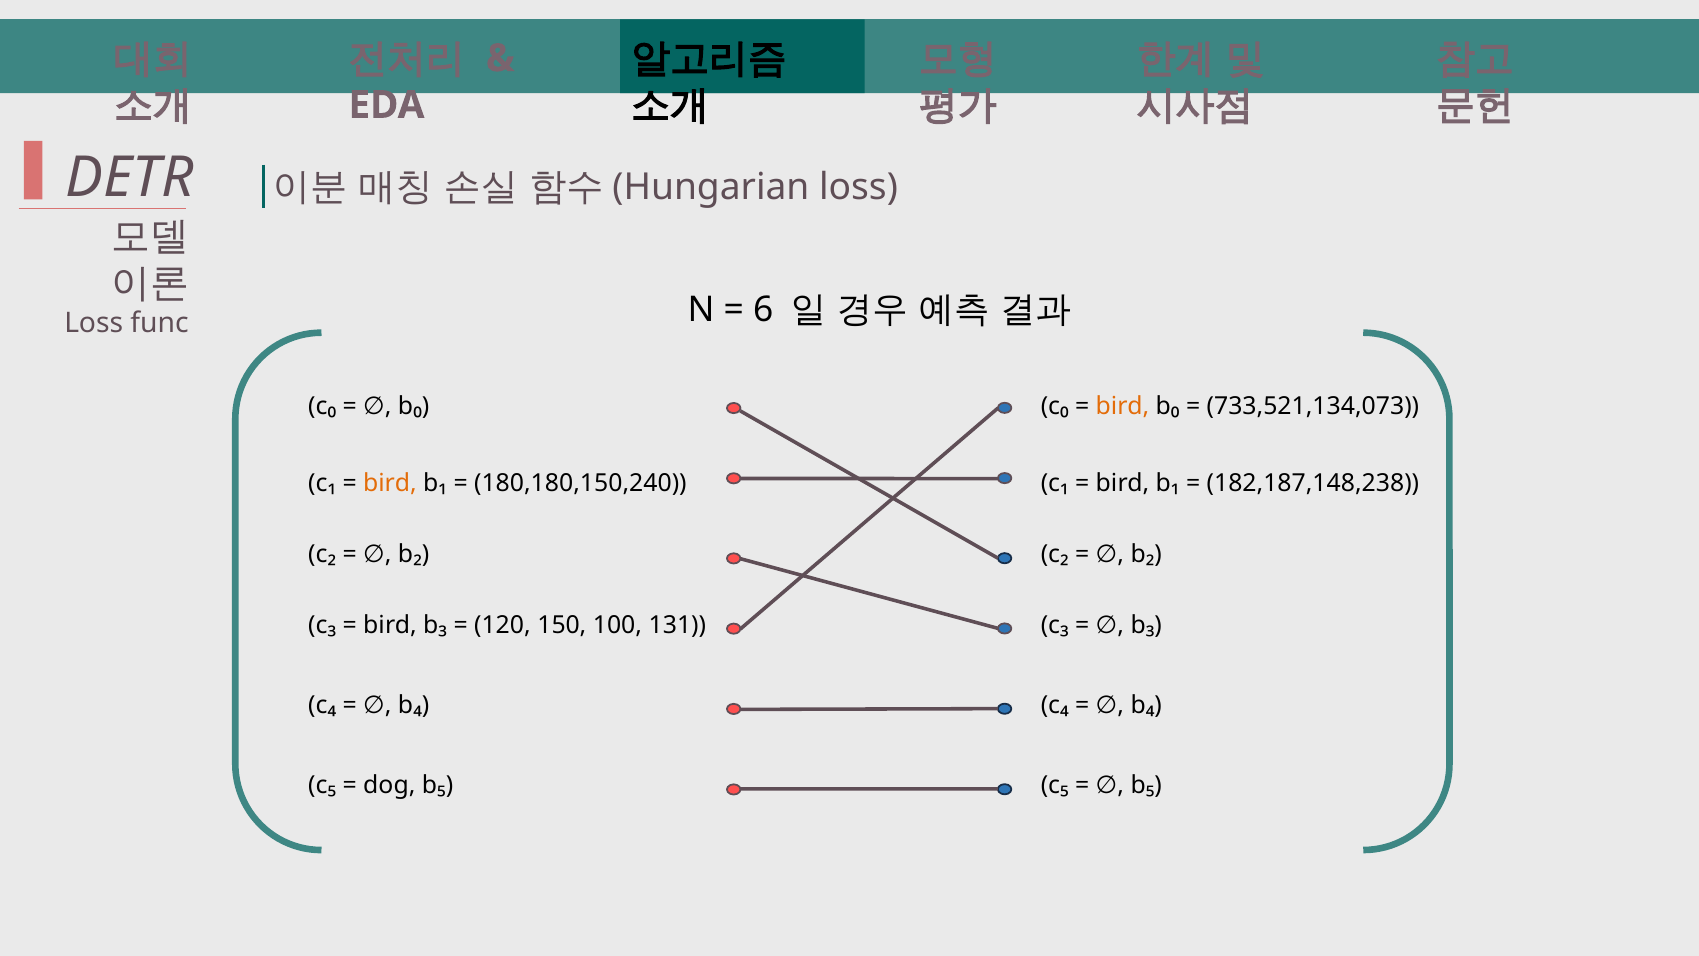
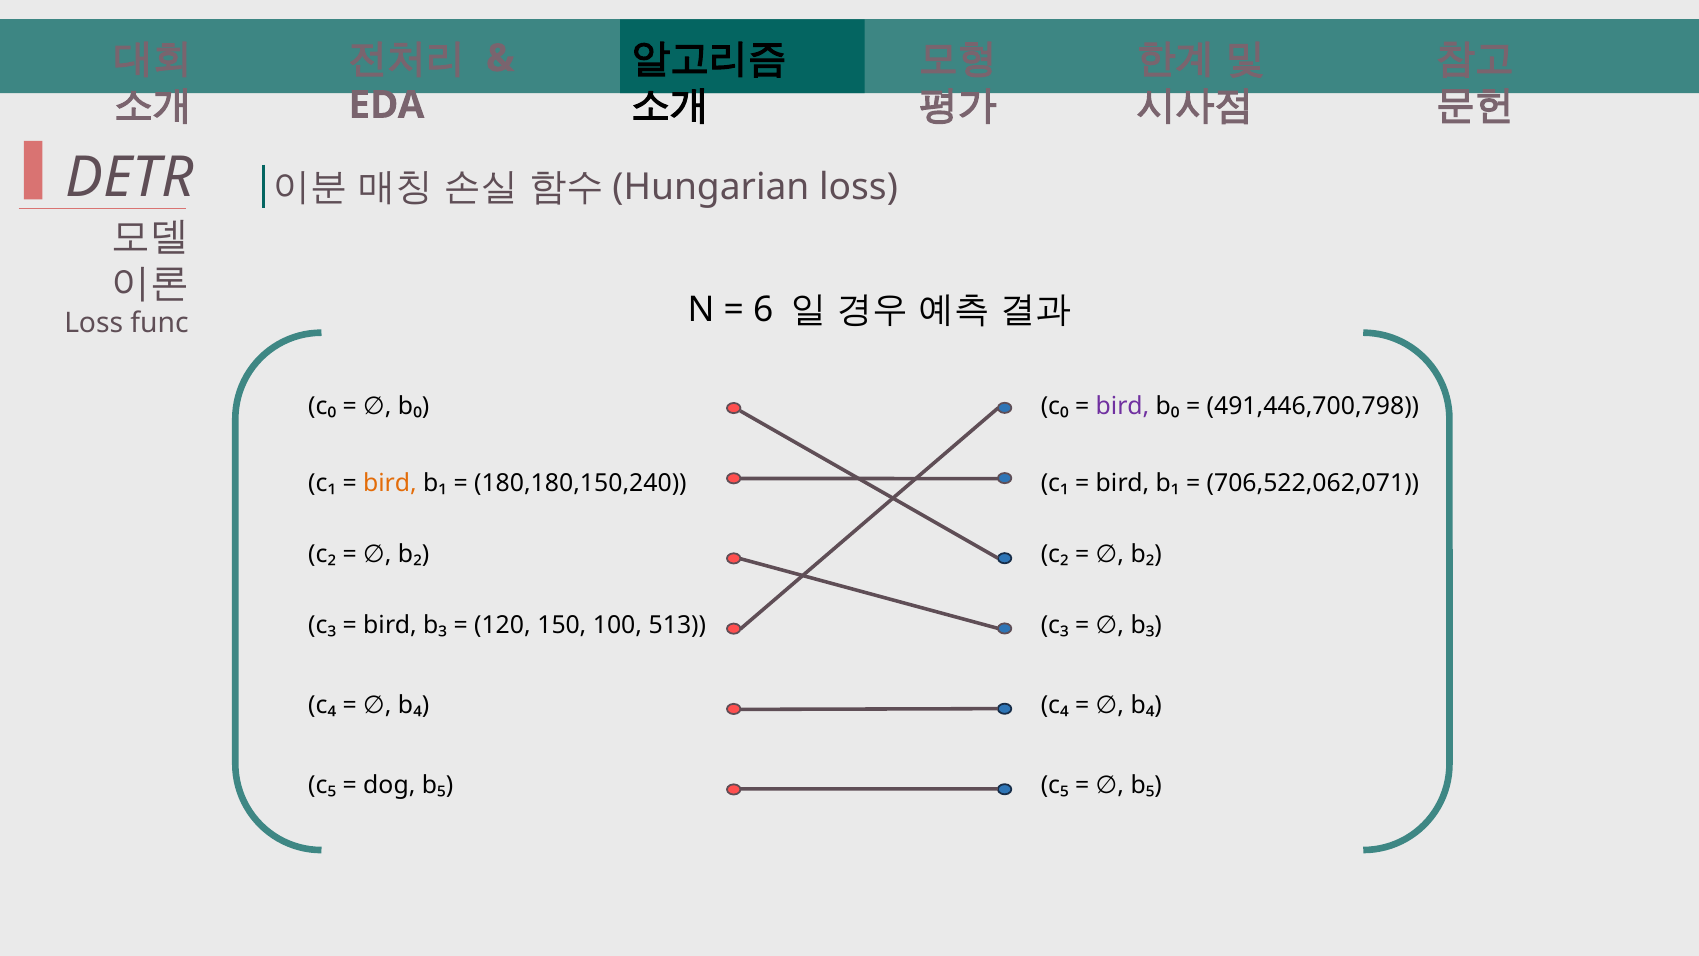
bird colour: orange -> purple (1123, 406)
733,521,134,073: 733,521,134,073 -> 491,446,700,798 (1313, 406)
182,187,148,238: 182,187,148,238 -> 706,522,062,071 (1313, 483)
131: 131 -> 513 (677, 625)
